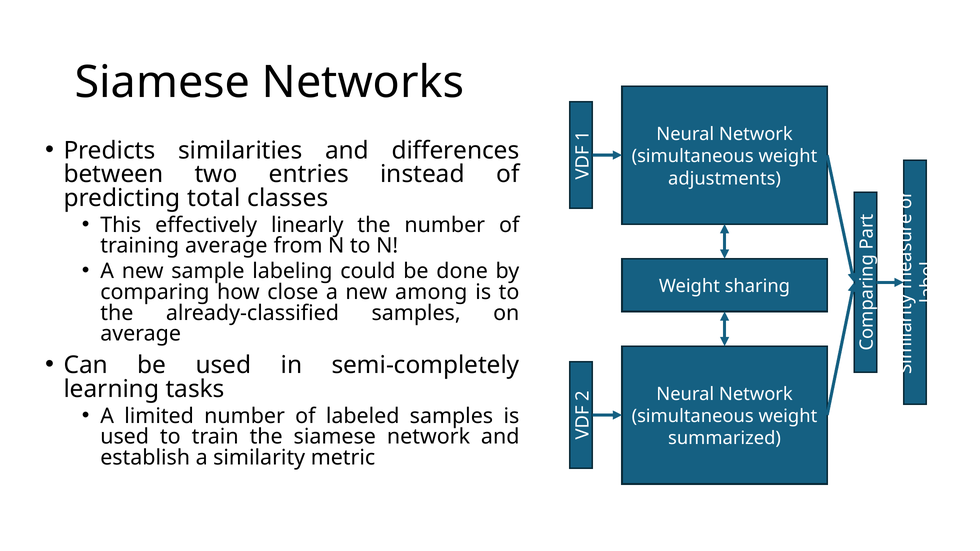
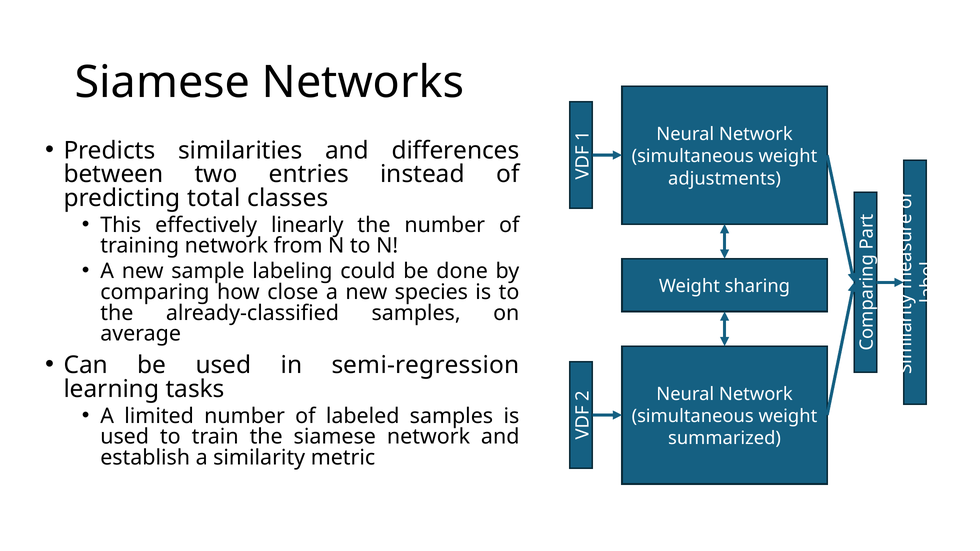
training average: average -> network (226, 246)
among: among -> species (431, 292)
semi-completely: semi-completely -> semi-regression (425, 365)
